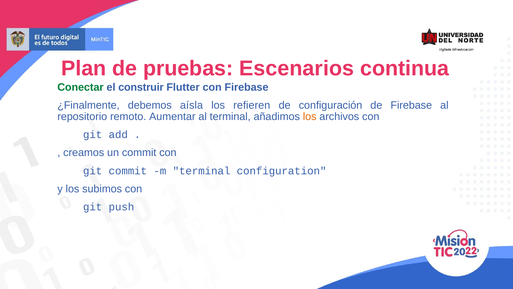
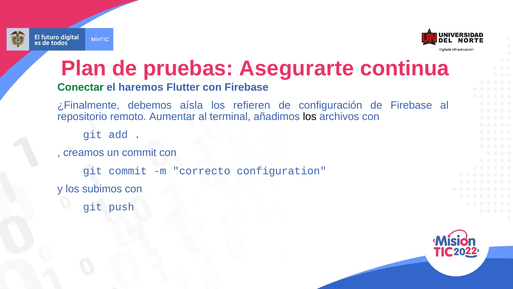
Escenarios: Escenarios -> Asegurarte (297, 68)
construir: construir -> haremos (141, 87)
los colour: orange -> black (310, 117)
m terminal: terminal -> correcto (202, 171)
